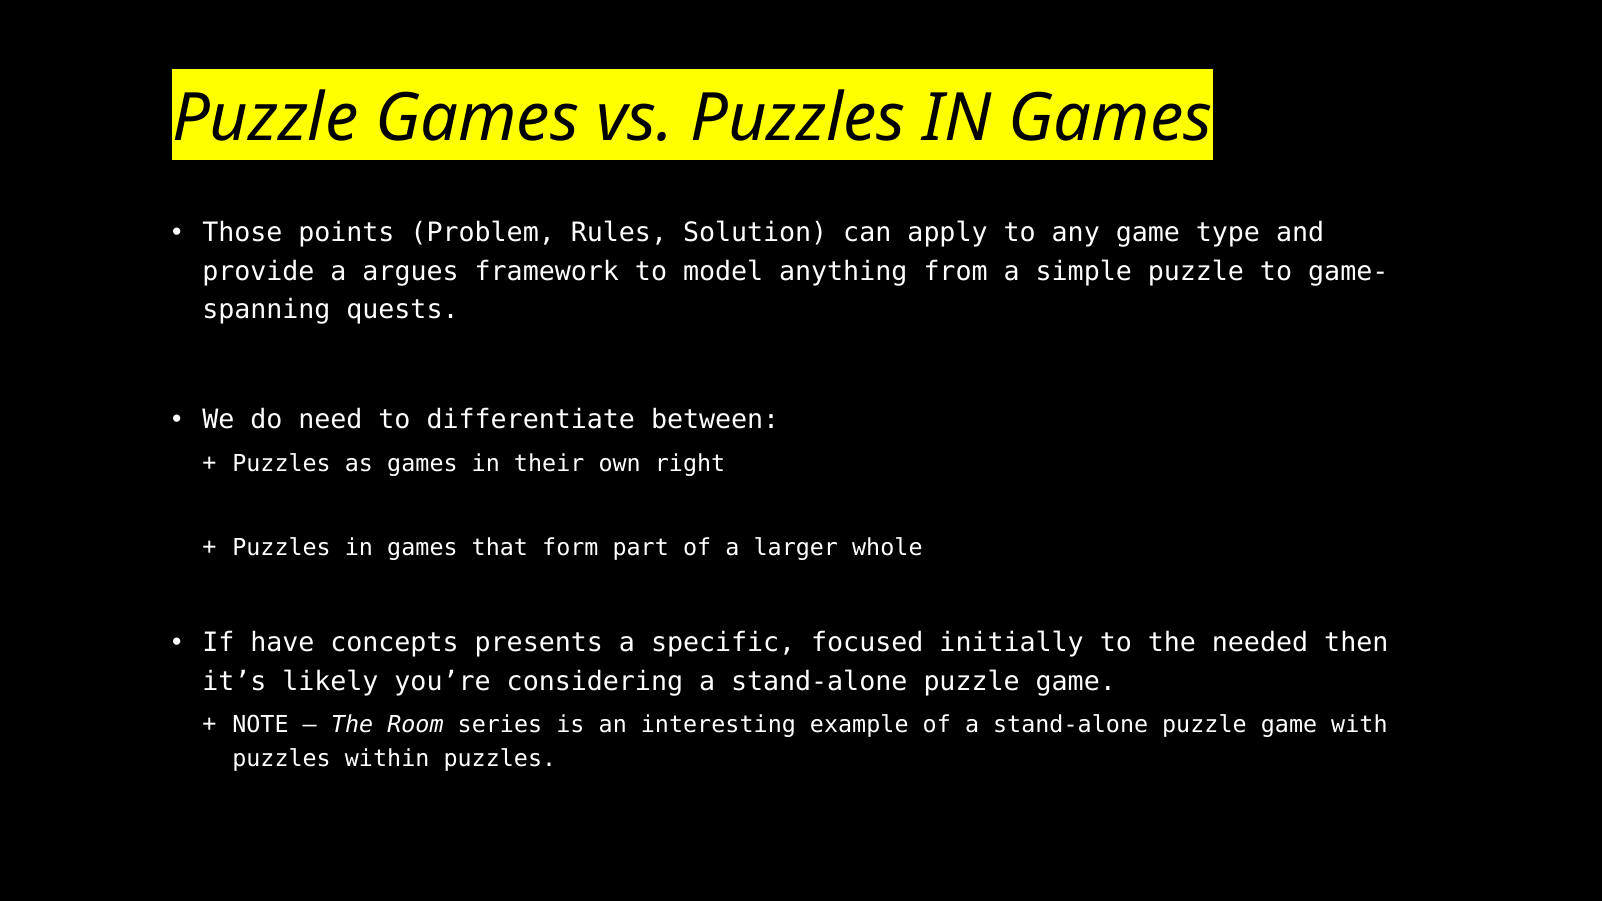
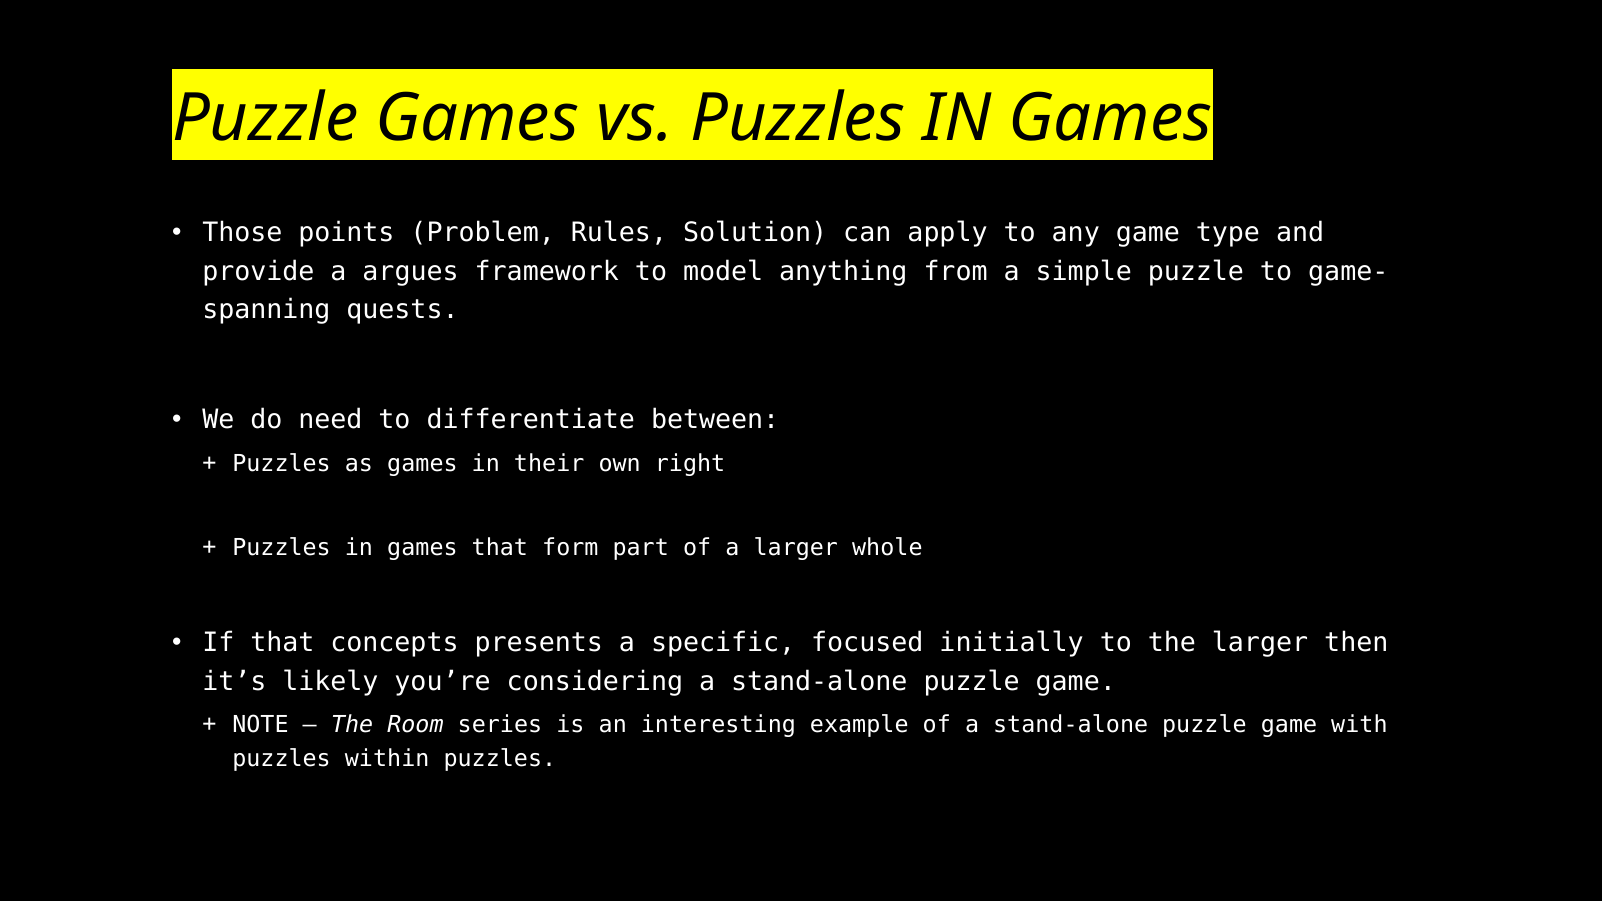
If have: have -> that (282, 643)
the needed: needed -> larger (1260, 643)
